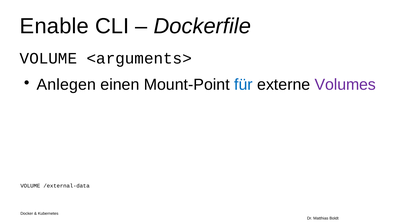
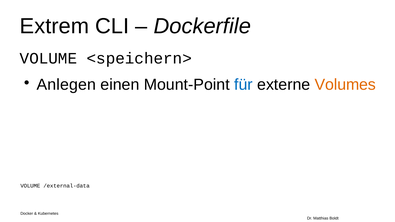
Enable: Enable -> Extrem (54, 26)
<arguments>: <arguments> -> <speichern> (139, 58)
Volumes colour: purple -> orange (345, 85)
